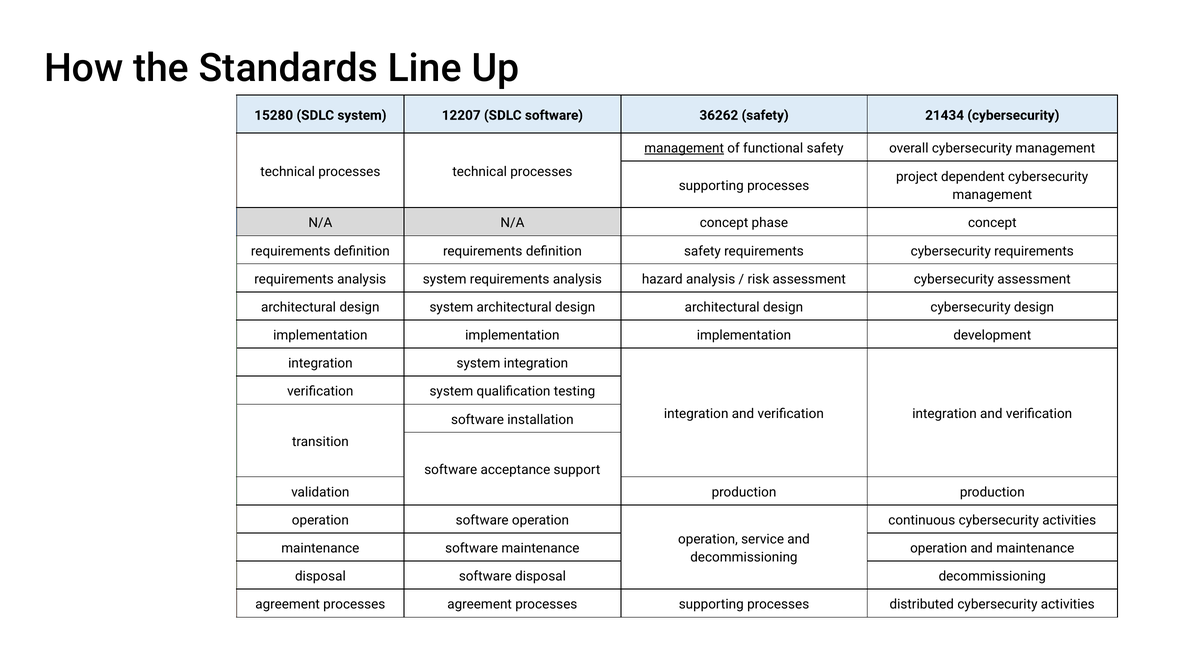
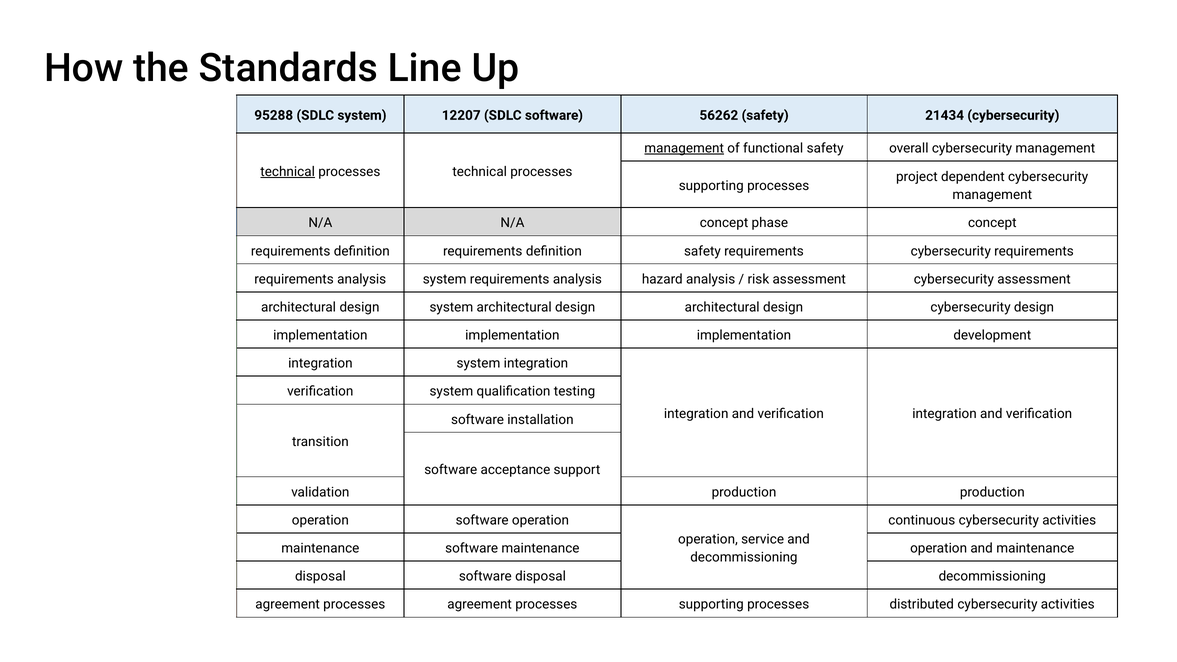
15280: 15280 -> 95288 (274, 115)
36262: 36262 -> 56262 (719, 115)
technical underline: none -> present (288, 172)
